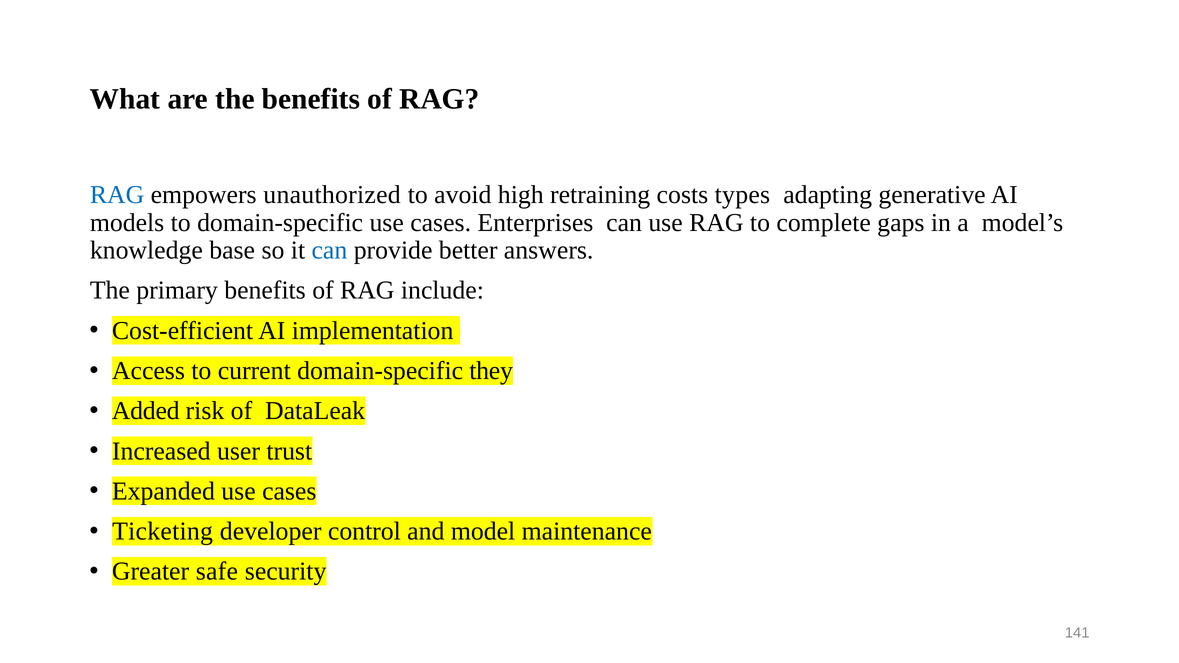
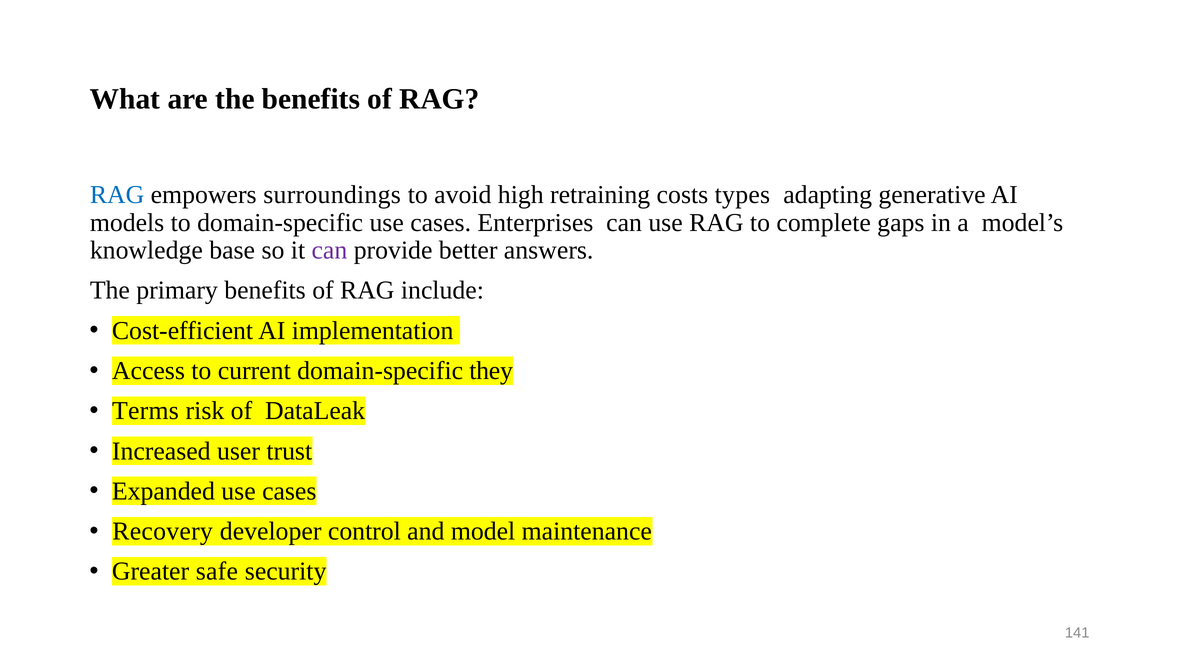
unauthorized: unauthorized -> surroundings (332, 195)
can colour: blue -> purple (329, 250)
Added: Added -> Terms (145, 411)
Ticketing: Ticketing -> Recovery (163, 531)
